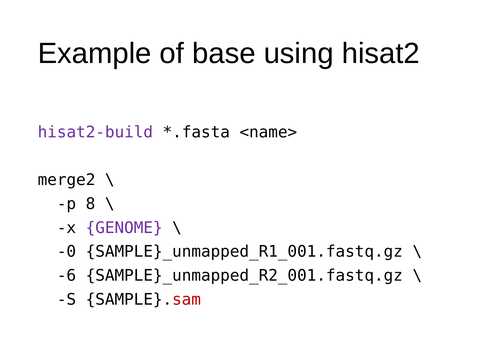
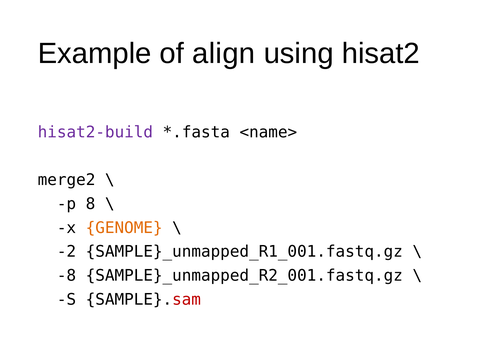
base: base -> align (224, 54)
GENOME colour: purple -> orange (124, 228)
-0: -0 -> -2 (66, 252)
-6: -6 -> -8 (66, 276)
